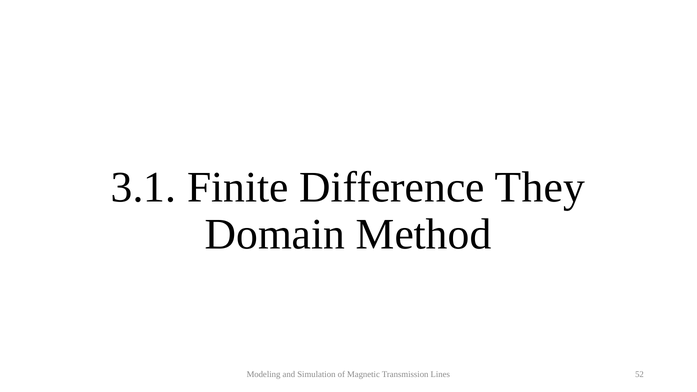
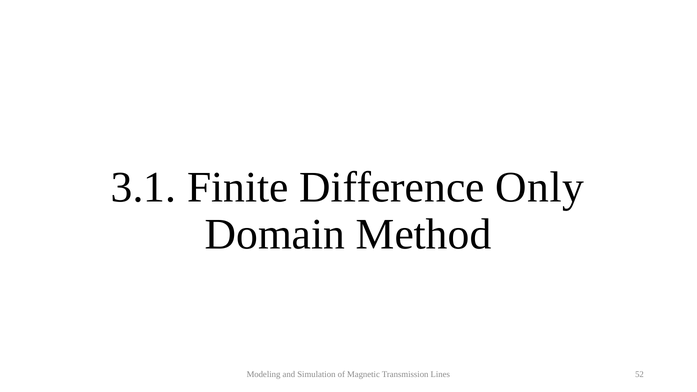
They: They -> Only (540, 187)
